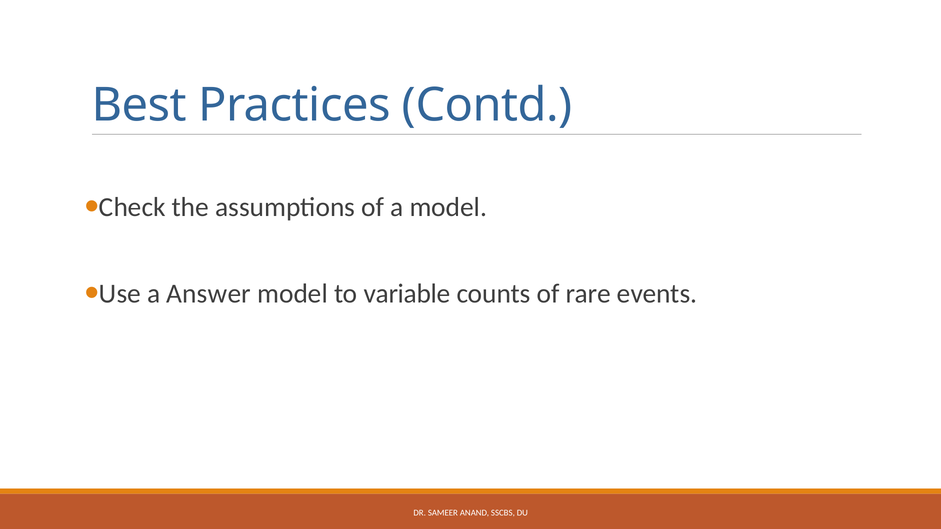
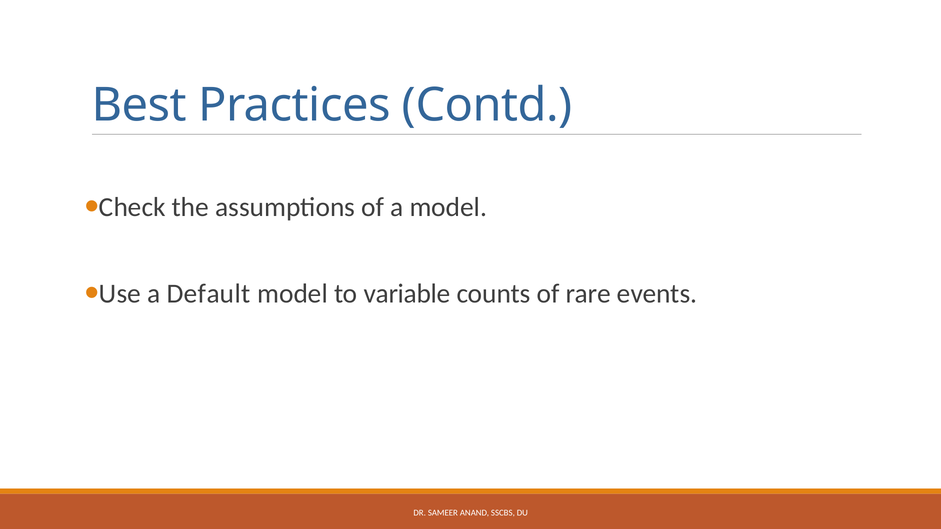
Answer: Answer -> Default (209, 294)
